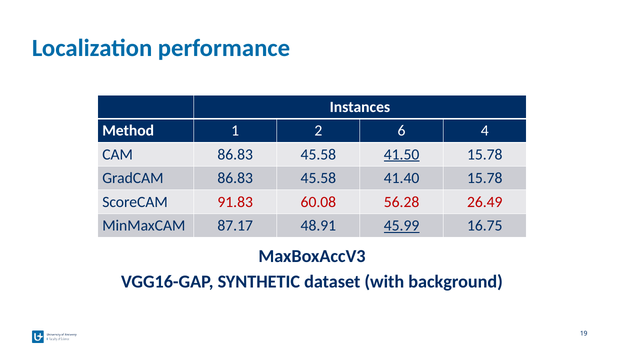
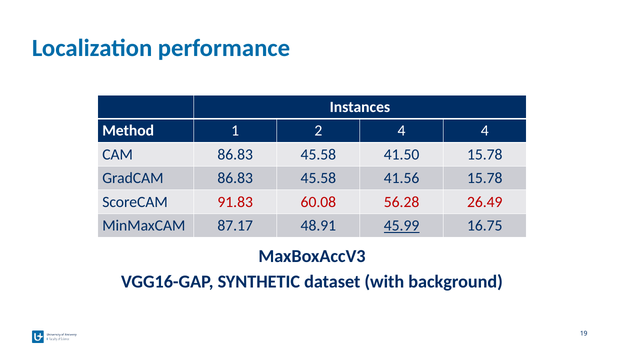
2 6: 6 -> 4 (402, 131)
41.50 underline: present -> none (402, 155)
41.40: 41.40 -> 41.56 (402, 178)
